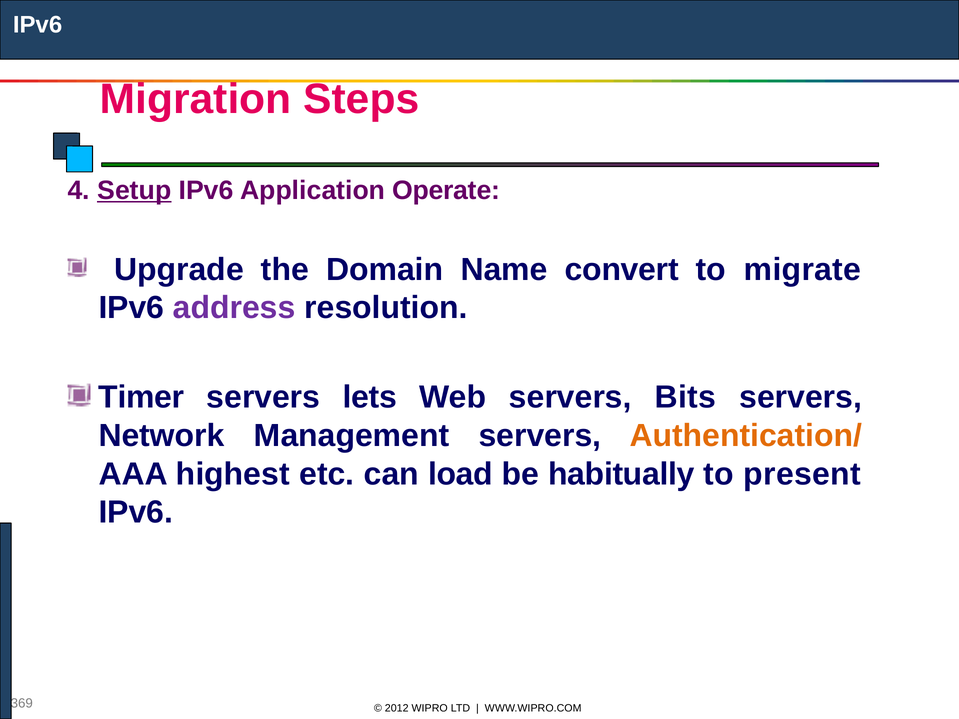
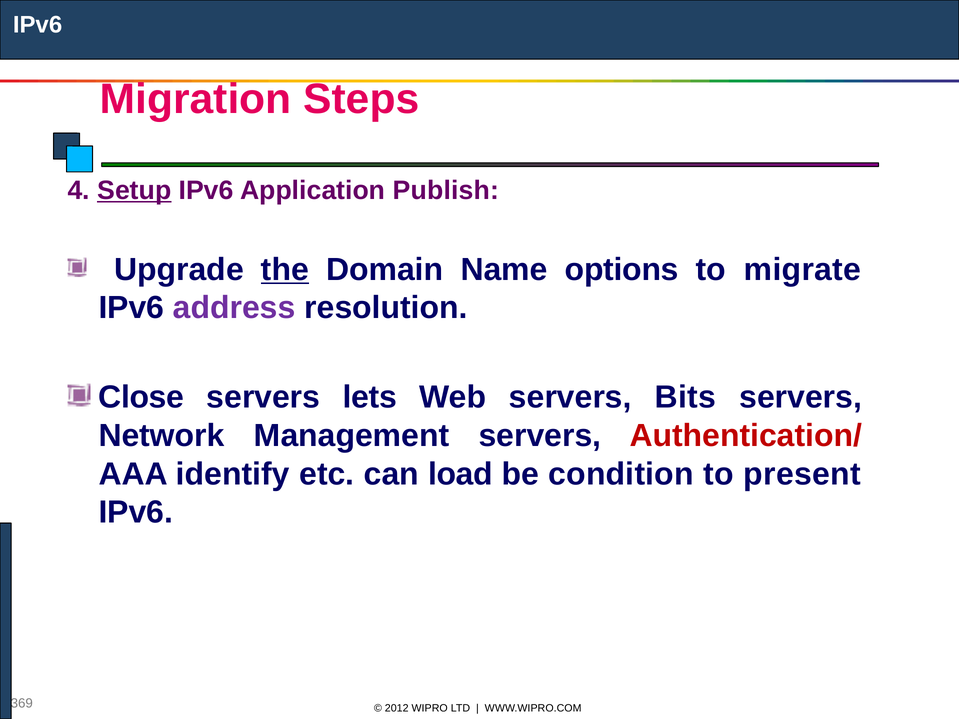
Operate: Operate -> Publish (446, 190)
the underline: none -> present (285, 270)
convert: convert -> options (622, 270)
Timer: Timer -> Close (141, 397)
Authentication/ colour: orange -> red (746, 436)
highest: highest -> identify (233, 474)
habitually: habitually -> condition (621, 474)
